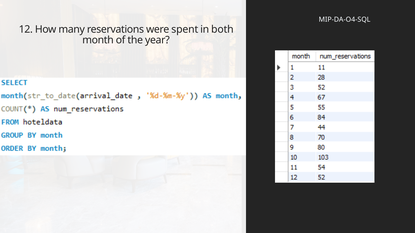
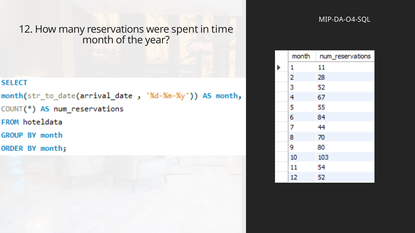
both: both -> time (222, 29)
